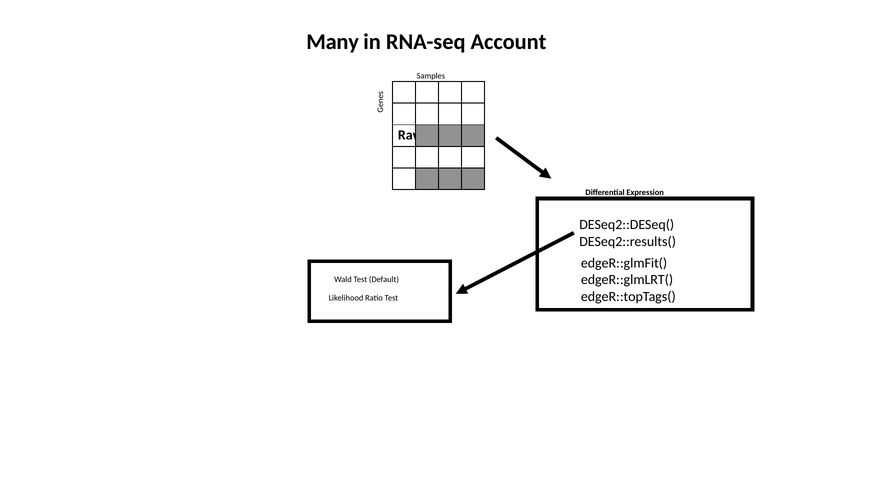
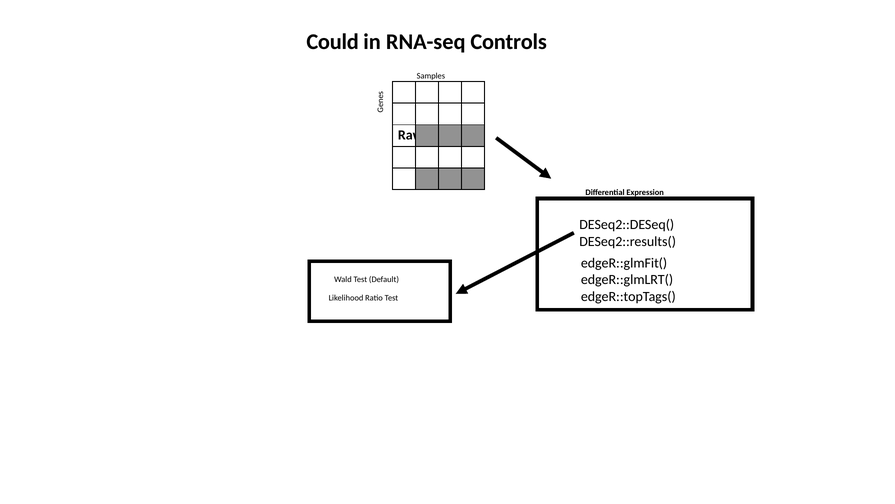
Many: Many -> Could (333, 42)
Account: Account -> Controls (509, 42)
